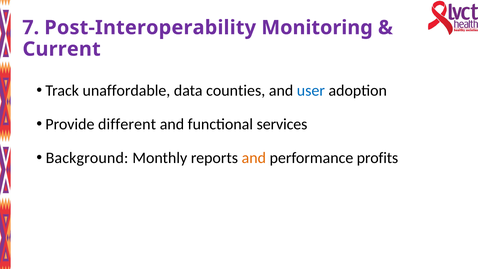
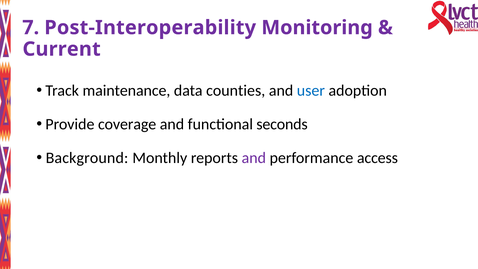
unaffordable: unaffordable -> maintenance (126, 91)
different: different -> coverage (127, 124)
services: services -> seconds (282, 124)
and colour: orange -> purple (254, 158)
profits: profits -> access (377, 158)
